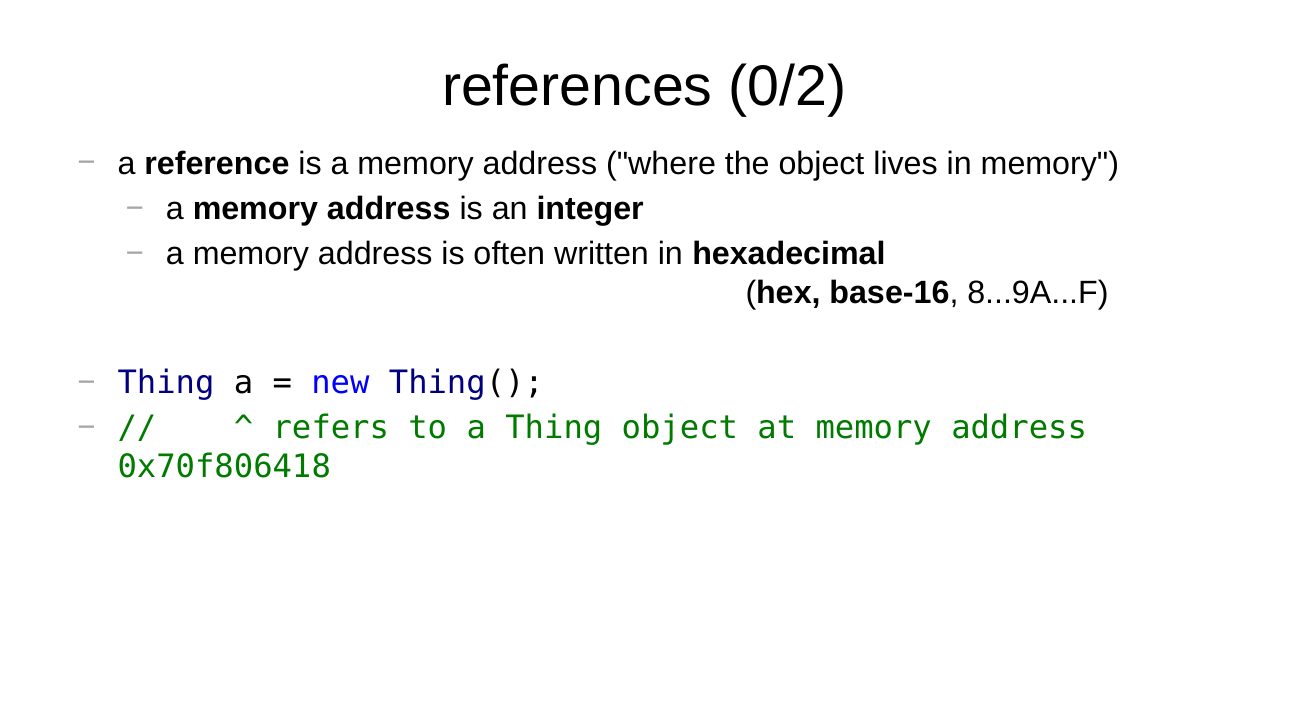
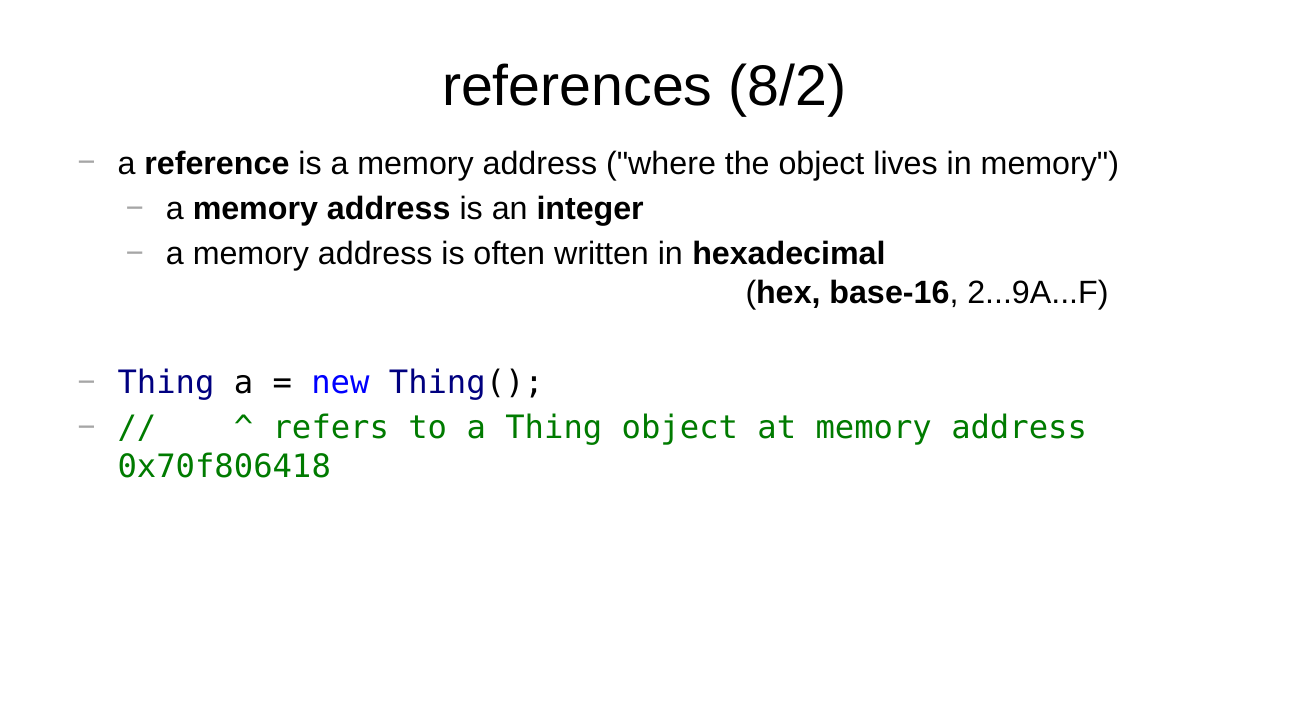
0/2: 0/2 -> 8/2 (787, 87)
8...9A...F: 8...9A...F -> 2...9A...F (1038, 293)
